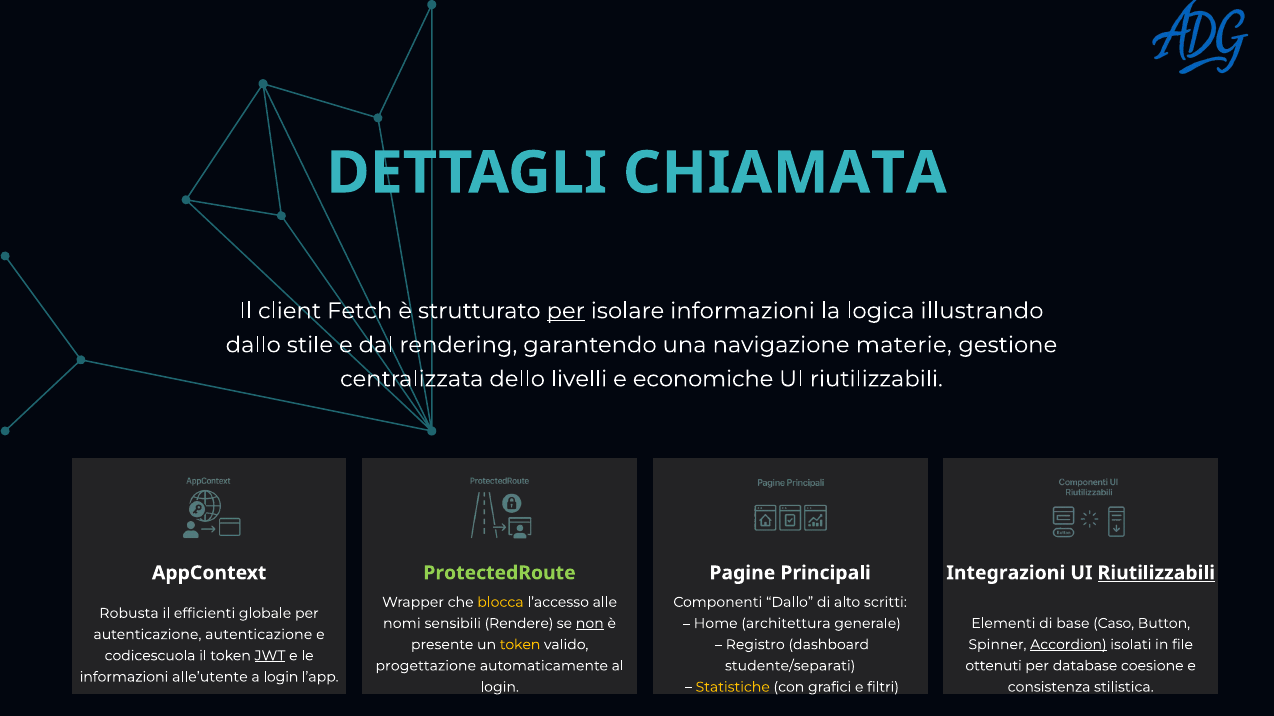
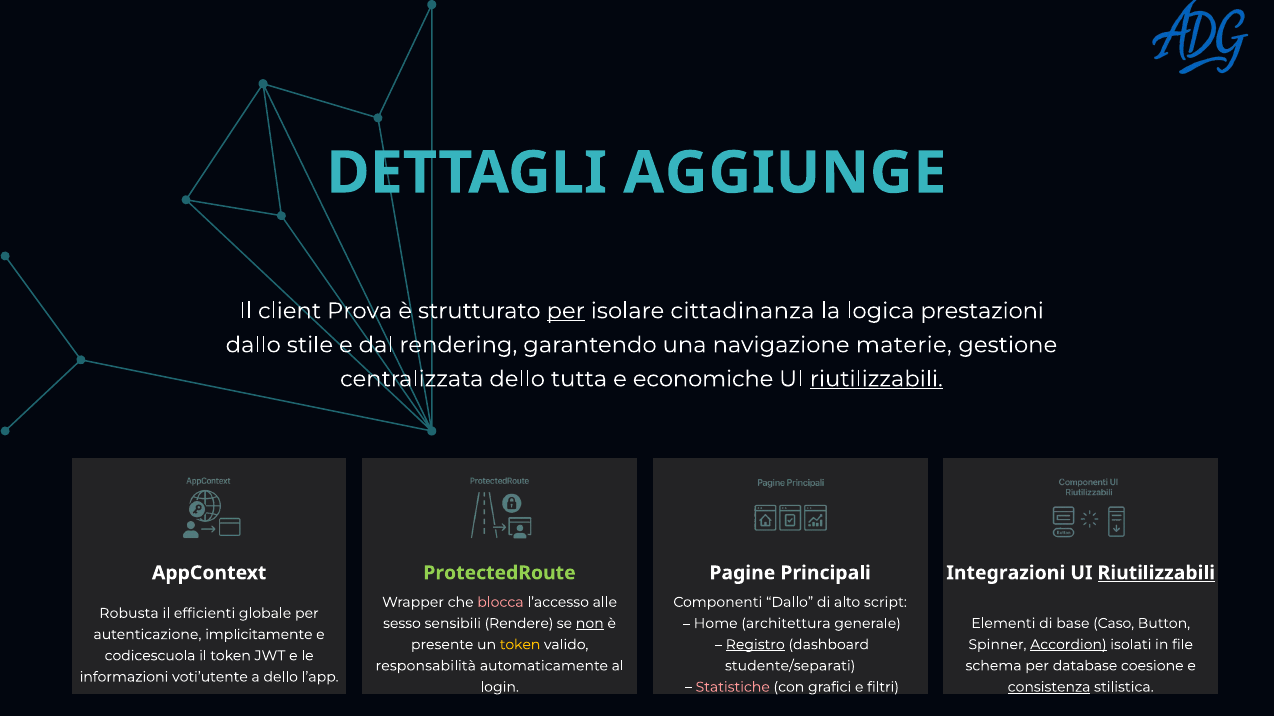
CHIAMATA: CHIAMATA -> AGGIUNGE (785, 173)
Fetch: Fetch -> Prova (360, 311)
isolare informazioni: informazioni -> cittadinanza (742, 311)
illustrando: illustrando -> prestazioni (982, 311)
livelli: livelli -> tutta (579, 379)
riutilizzabili underline: none -> present (876, 379)
blocca colour: yellow -> pink (500, 603)
scritti: scritti -> script (885, 603)
nomi: nomi -> sesso (402, 624)
autenticazione autenticazione: autenticazione -> implicitamente (259, 635)
Registro underline: none -> present (755, 645)
JWT underline: present -> none (270, 656)
progettazione: progettazione -> responsabilità (426, 666)
ottenuti: ottenuti -> schema (994, 666)
alle’utente: alle’utente -> voti’utente (210, 677)
a login: login -> dello (281, 677)
Statistiche colour: yellow -> pink (733, 688)
consistenza underline: none -> present (1049, 688)
